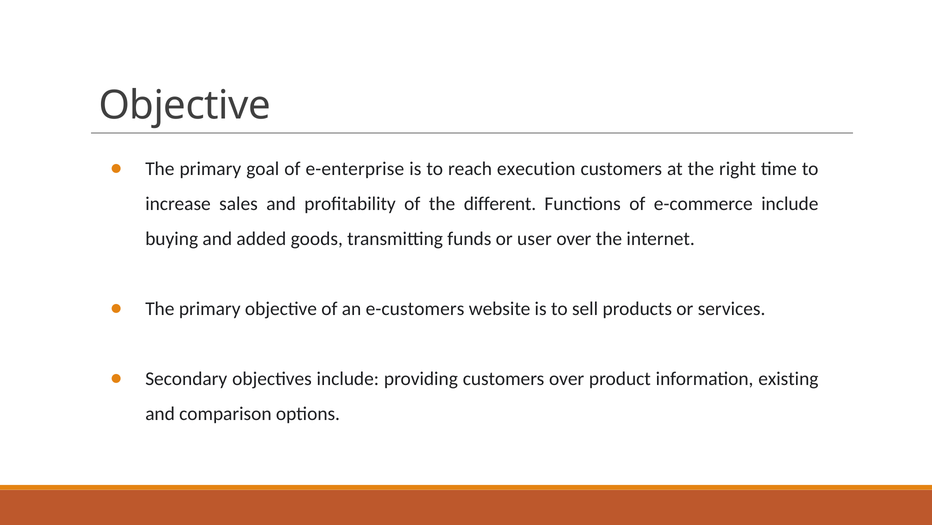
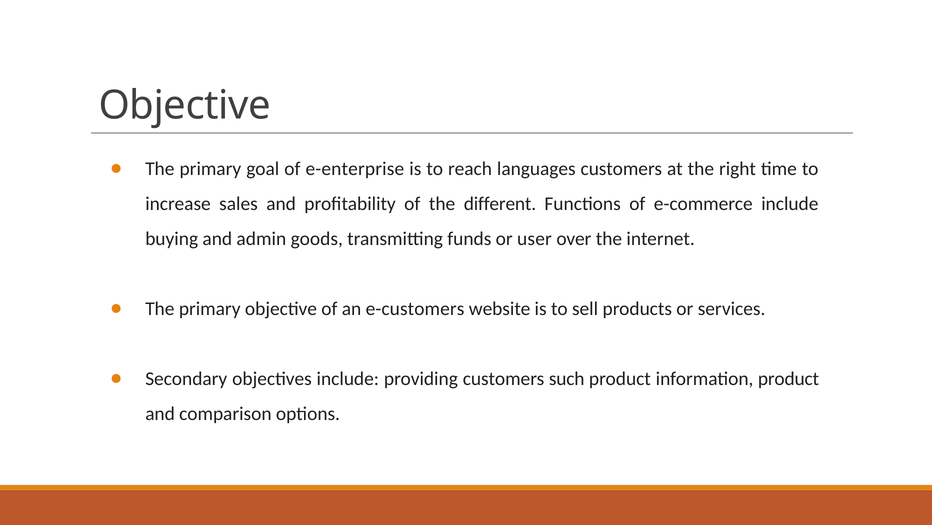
execution: execution -> languages (536, 169)
added: added -> admin (261, 239)
customers over: over -> such (567, 378)
information existing: existing -> product (788, 378)
